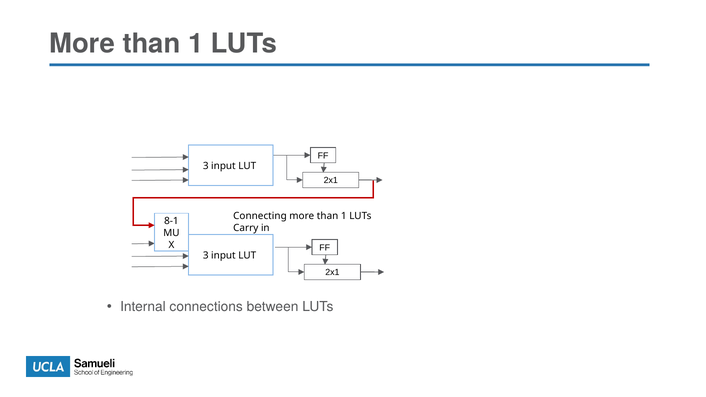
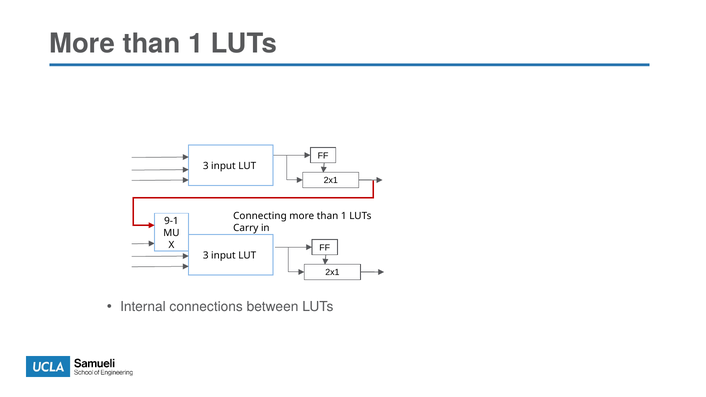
8-1: 8-1 -> 9-1 (171, 221)
